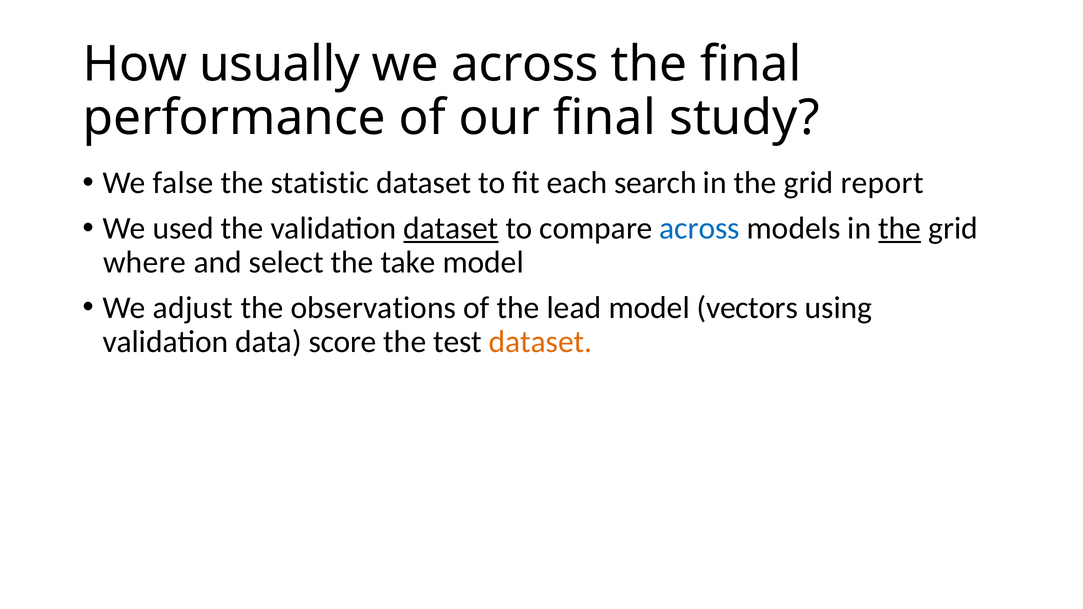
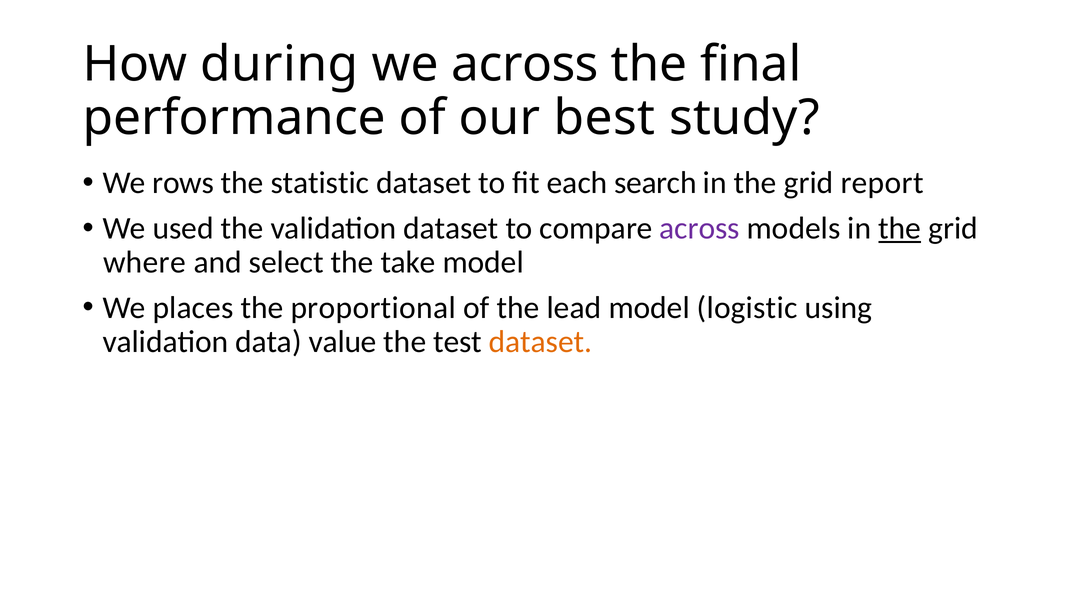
usually: usually -> during (279, 64)
our final: final -> best (604, 118)
false: false -> rows (183, 183)
dataset underline: present -> none (451, 228)
across colour: blue -> purple (700, 228)
adjust: adjust -> places (193, 308)
observations: observations -> proportional (373, 308)
vectors: vectors -> logistic (747, 308)
score: score -> value (343, 342)
